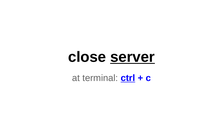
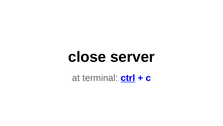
server underline: present -> none (132, 57)
